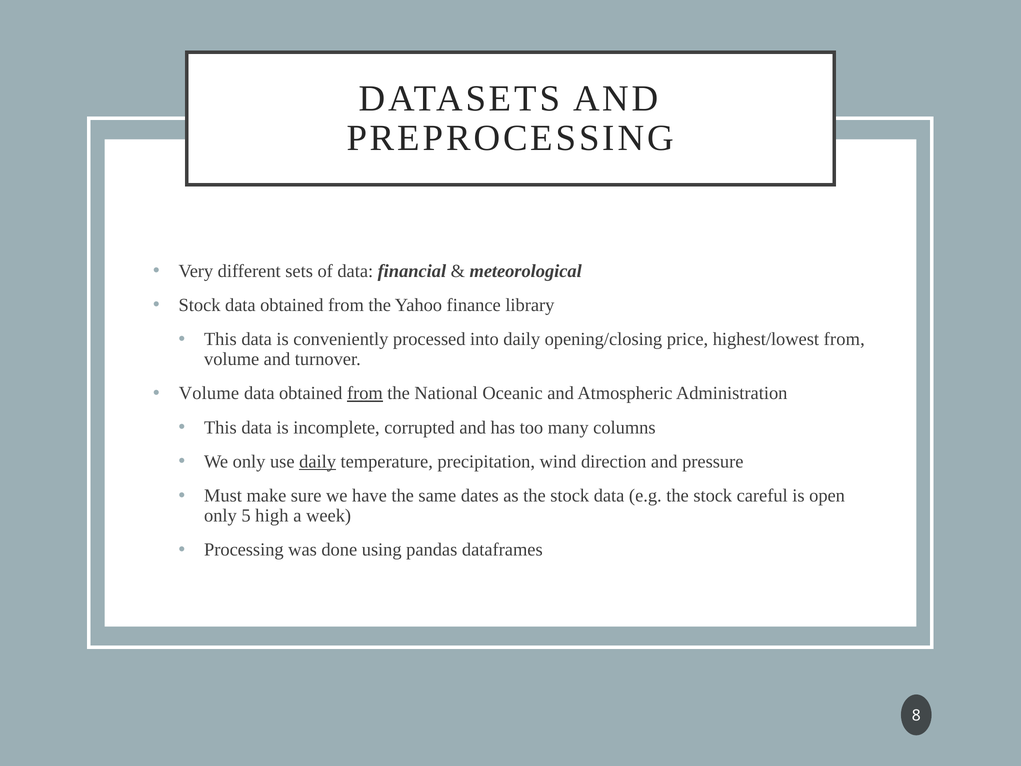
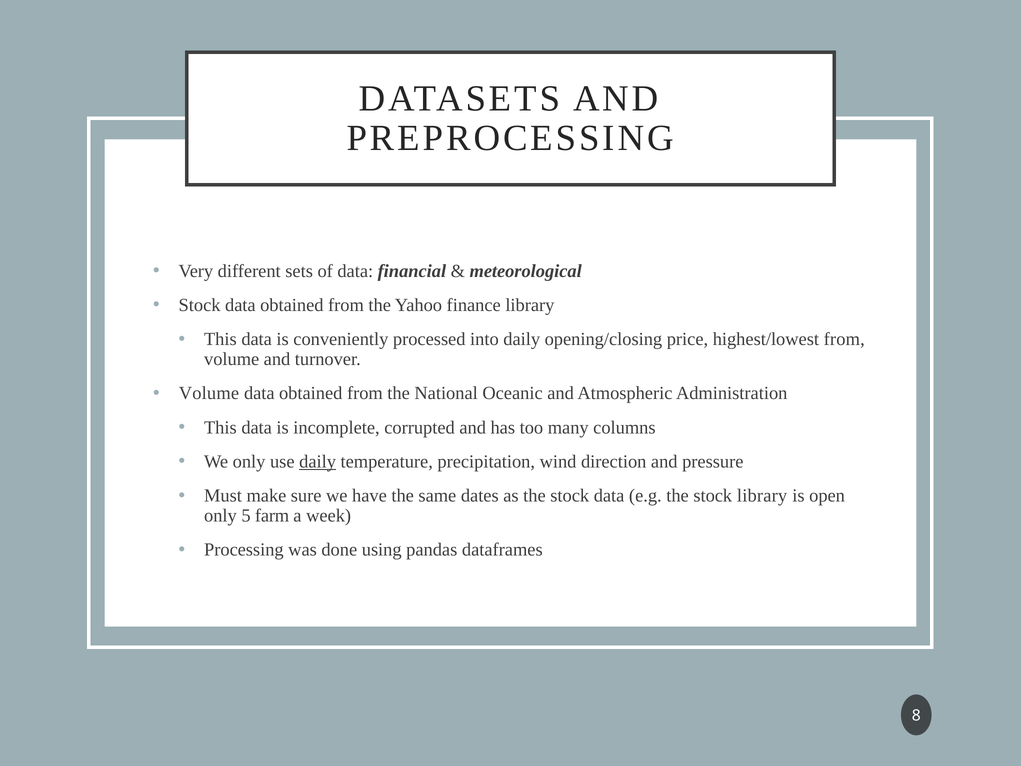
from underline: present -> none (365, 393)
stock careful: careful -> library (762, 496)
high: high -> farm (272, 515)
